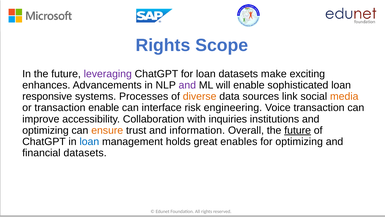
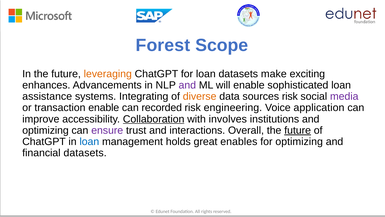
Rights: Rights -> Forest (163, 45)
leveraging colour: purple -> orange (108, 74)
responsive: responsive -> assistance (47, 96)
Processes: Processes -> Integrating (144, 96)
sources link: link -> risk (290, 96)
media colour: orange -> purple (344, 96)
interface: interface -> recorded (162, 108)
Voice transaction: transaction -> application (319, 108)
Collaboration underline: none -> present (154, 119)
inquiries: inquiries -> involves (228, 119)
ensure colour: orange -> purple (107, 130)
information: information -> interactions (197, 130)
